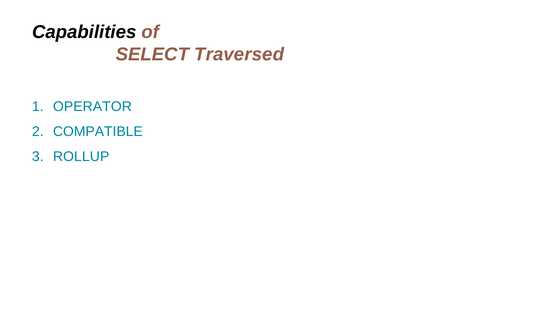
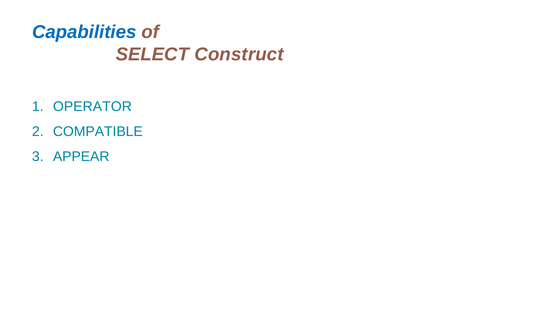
Capabilities colour: black -> blue (84, 32)
Traversed: Traversed -> Construct (239, 54)
ROLLUP: ROLLUP -> APPEAR (81, 157)
